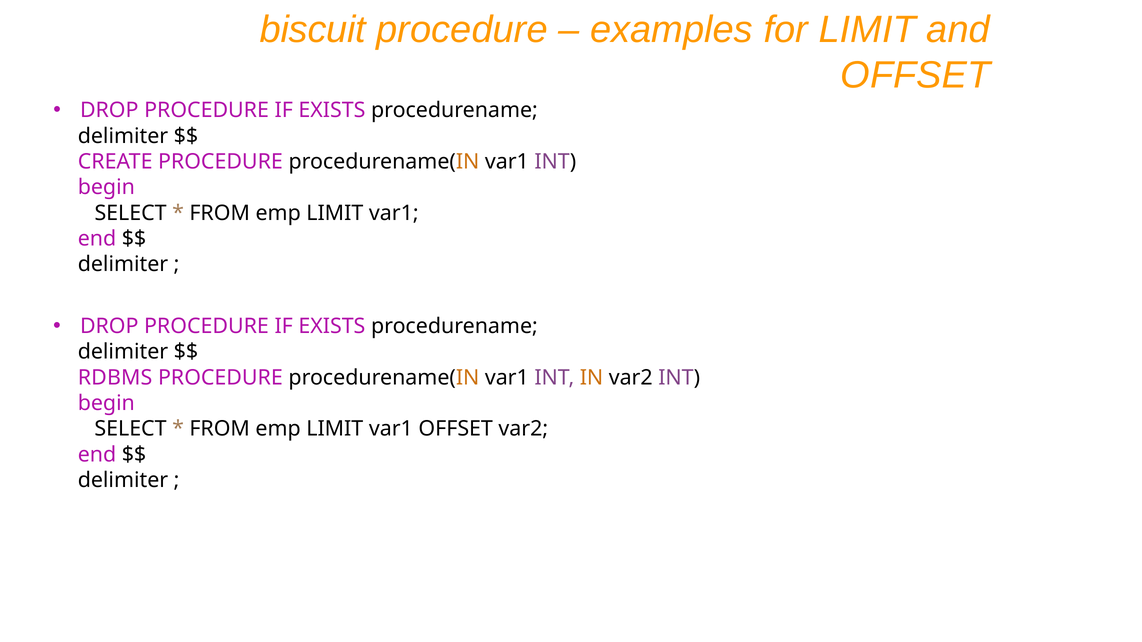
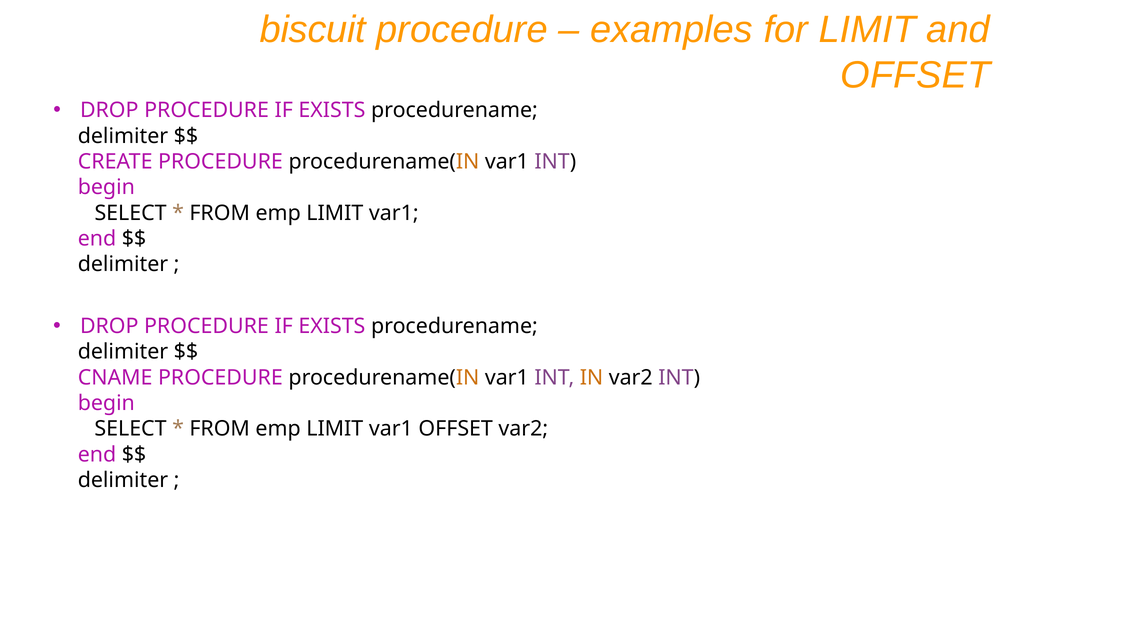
RDBMS: RDBMS -> CNAME (115, 378)
